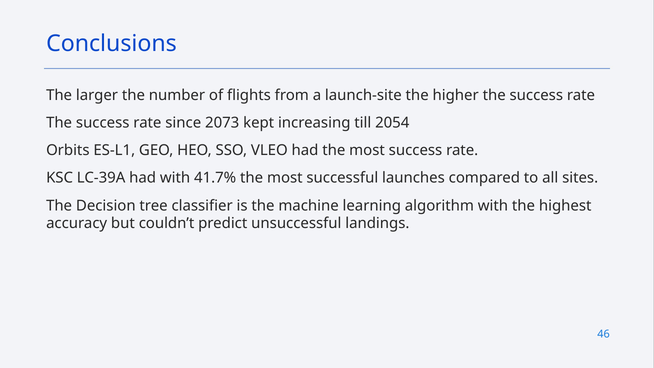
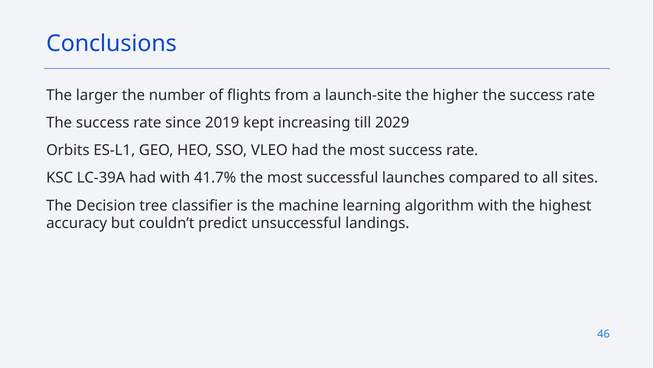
2073: 2073 -> 2019 (222, 123)
2054: 2054 -> 2029 (392, 123)
